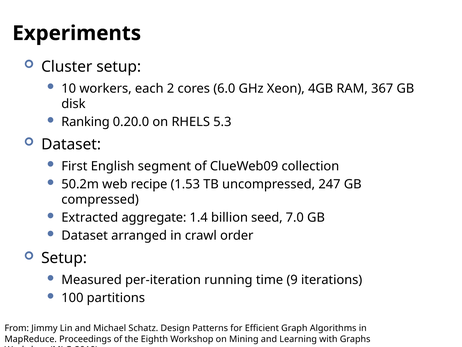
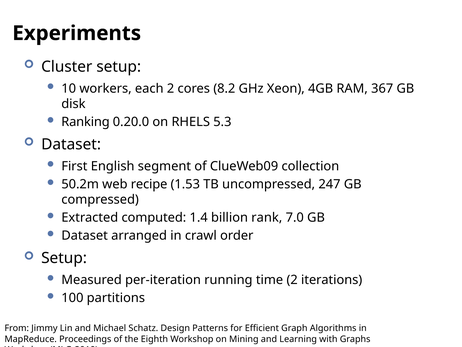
6.0: 6.0 -> 8.2 (224, 88)
aggregate: aggregate -> computed (154, 217)
seed: seed -> rank (267, 217)
time 9: 9 -> 2 (292, 280)
